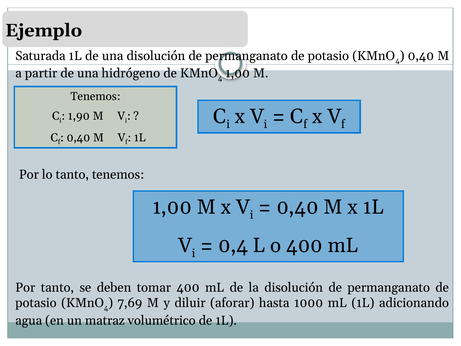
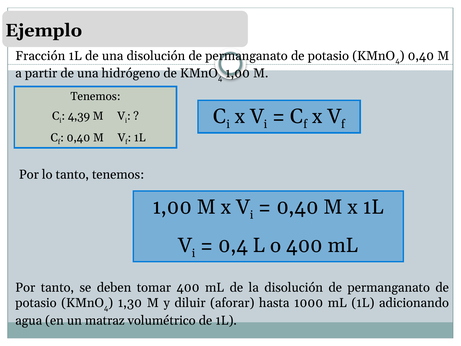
Saturada: Saturada -> Fracción (40, 56)
1,90: 1,90 -> 4,39 (79, 116)
7,69: 7,69 -> 1,30 (130, 303)
